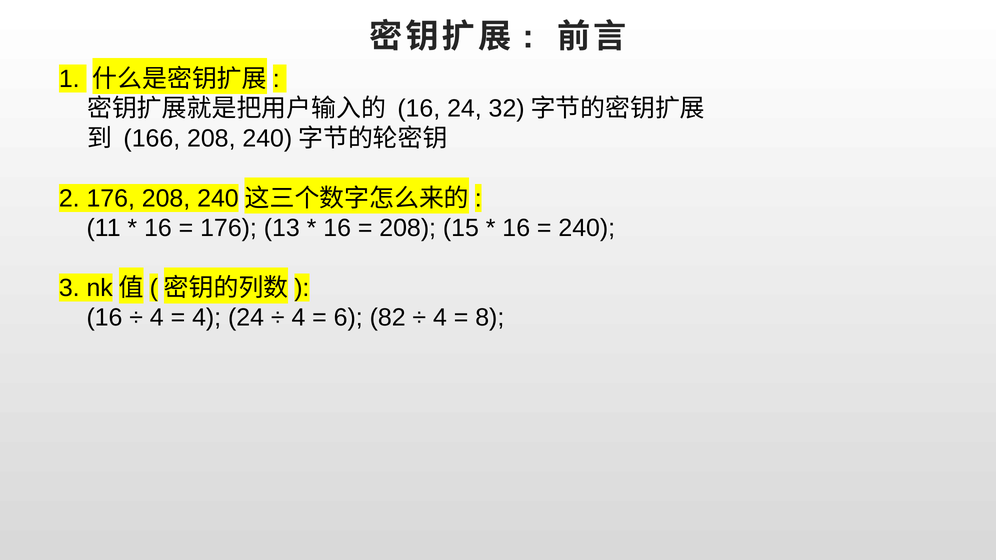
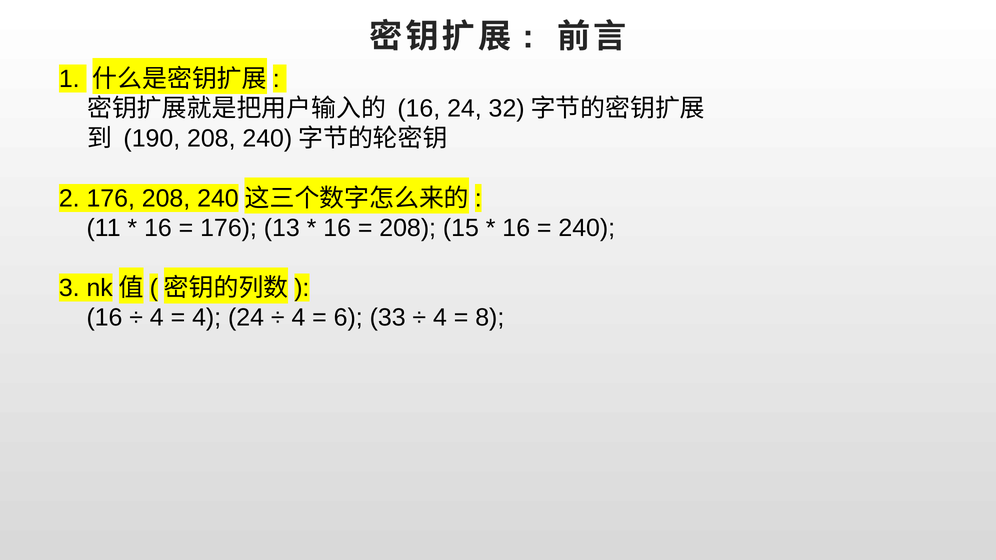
166: 166 -> 190 (152, 139)
82: 82 -> 33 (388, 318)
